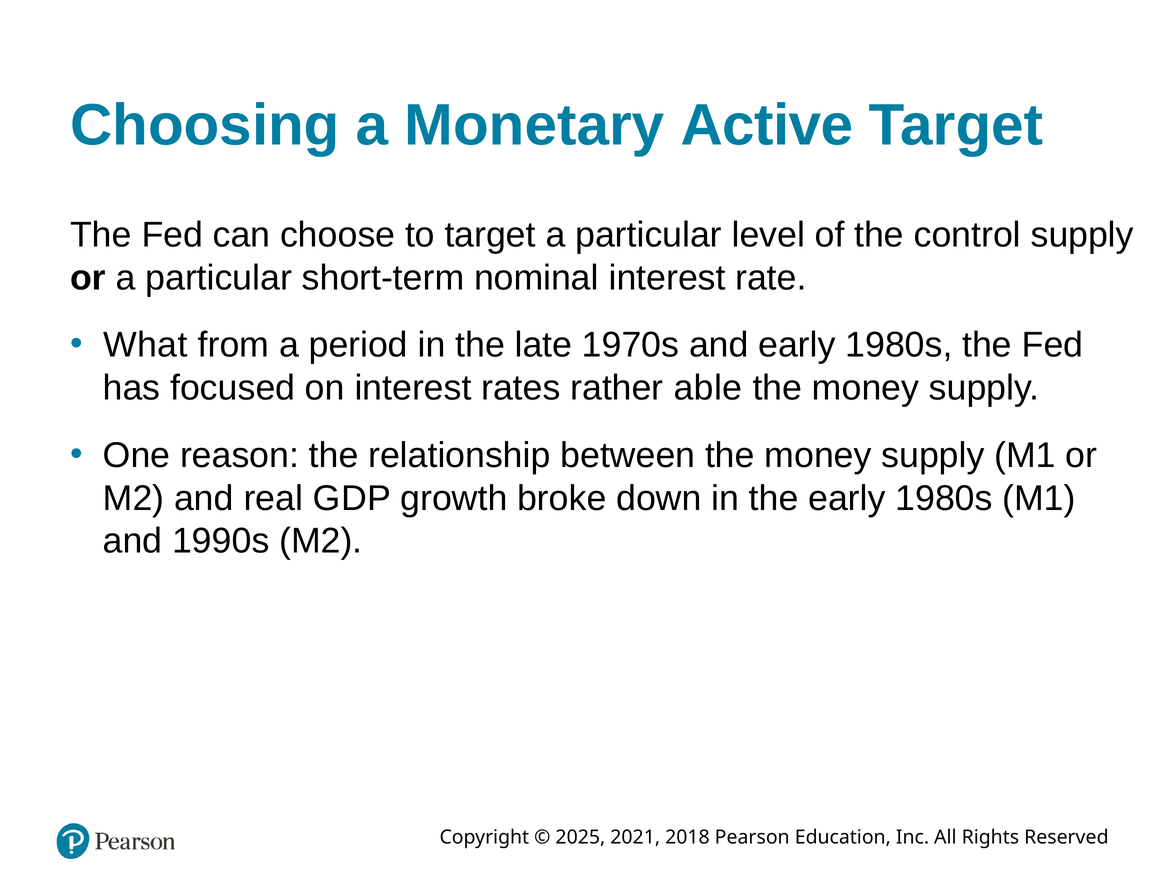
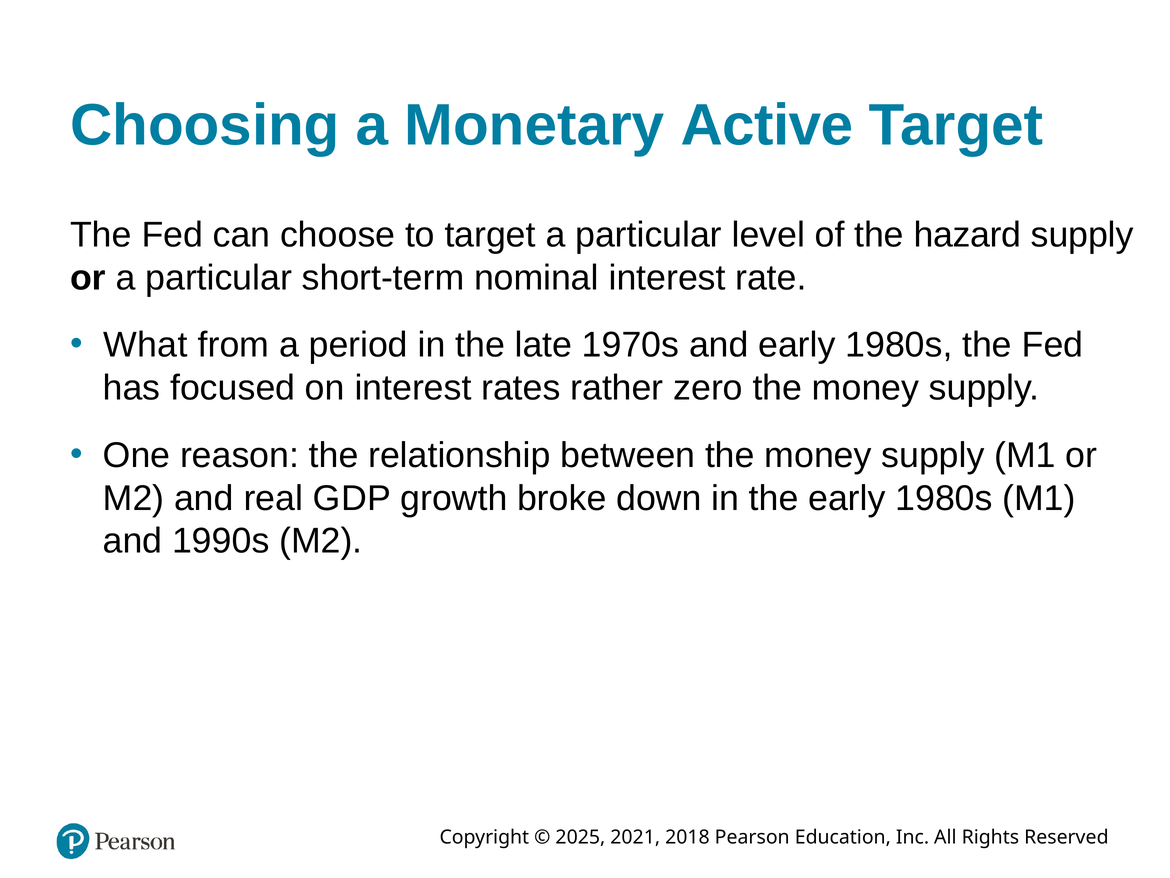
control: control -> hazard (967, 235)
able: able -> zero (708, 388)
